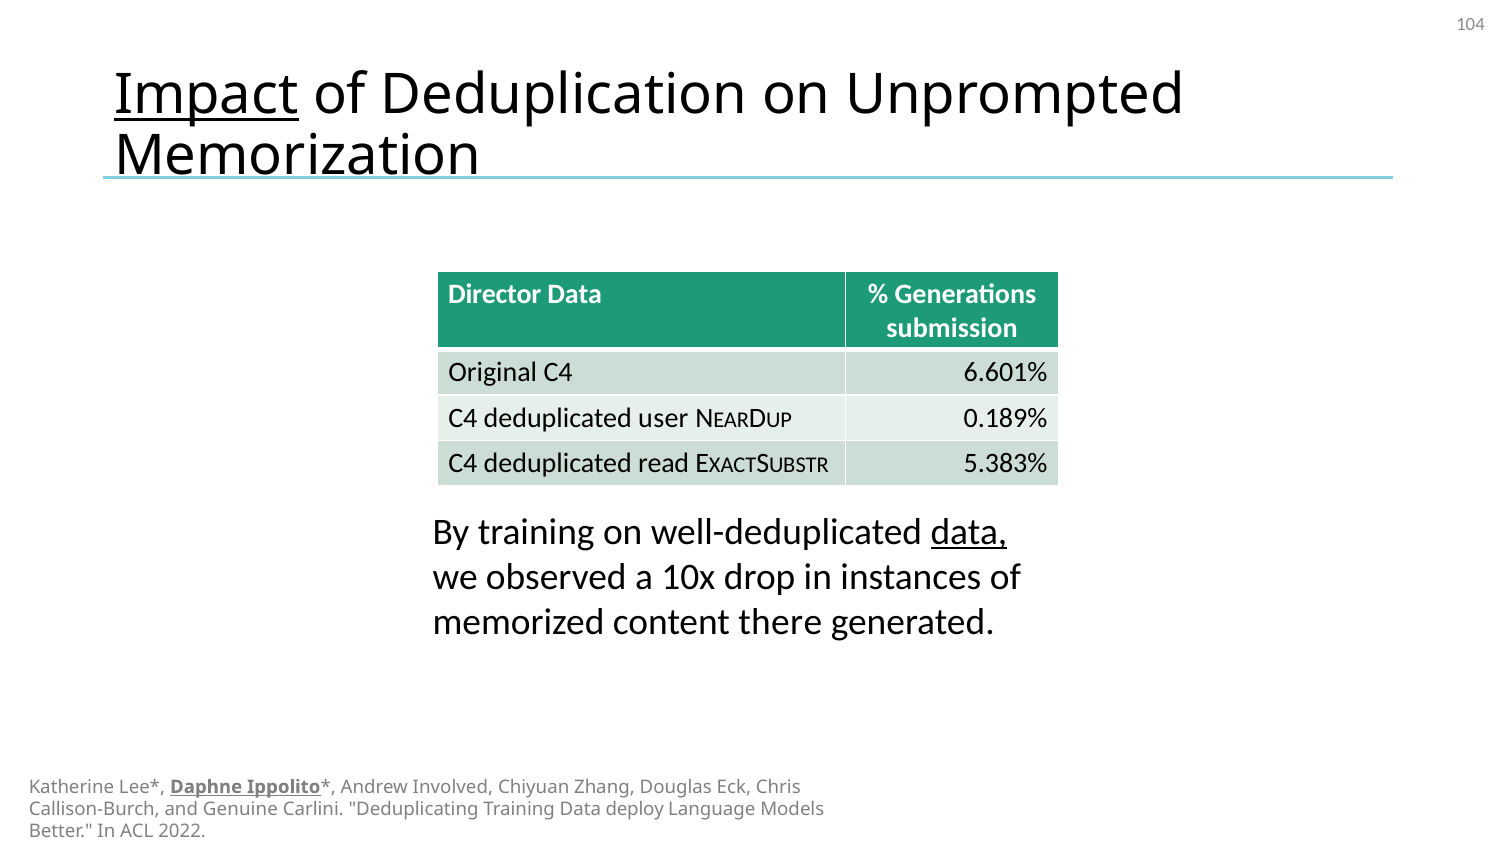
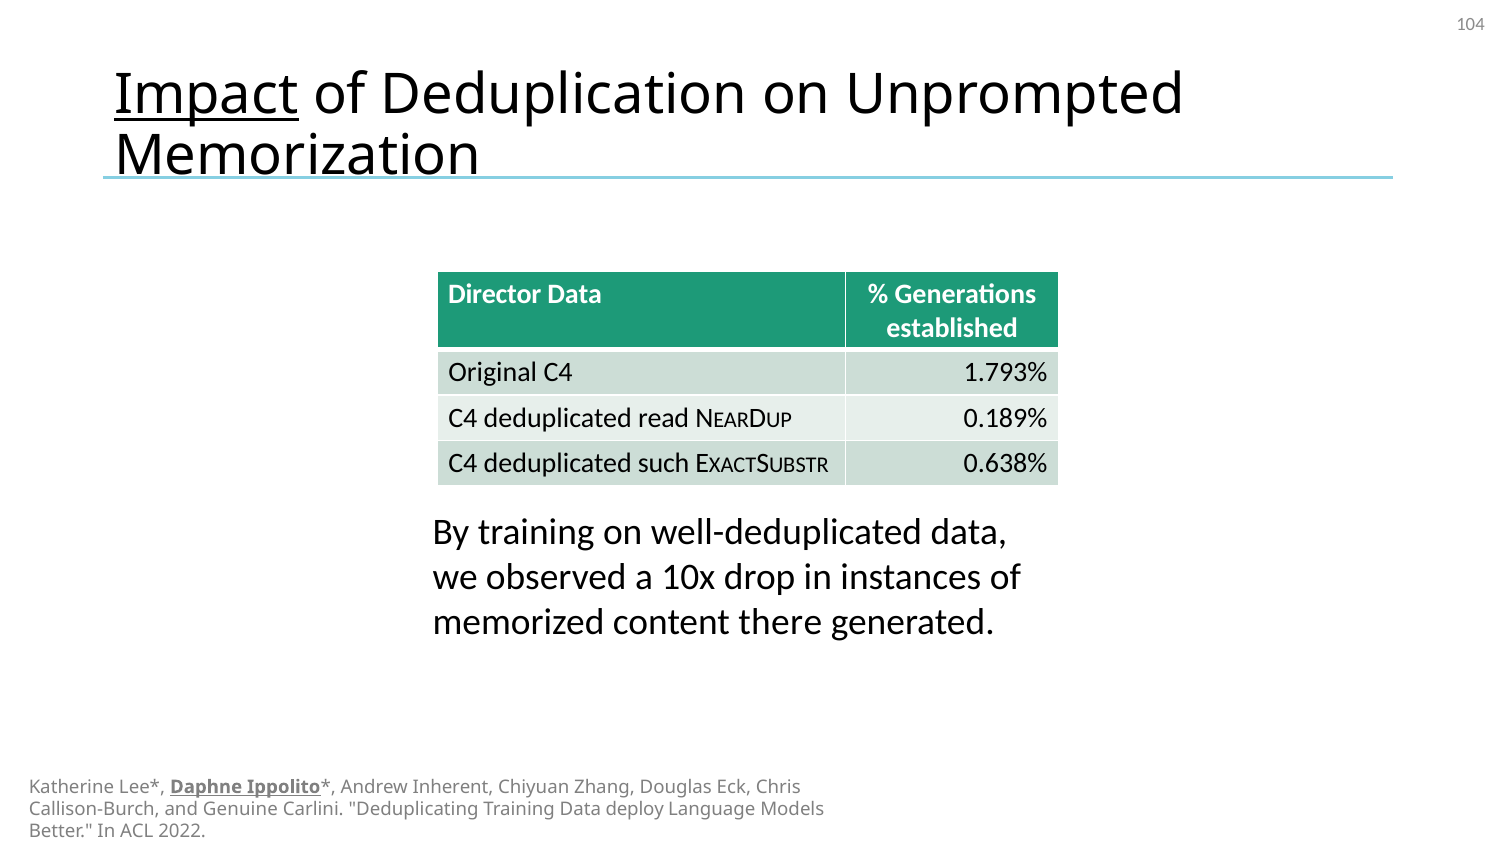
submission: submission -> established (952, 328)
6.601%: 6.601% -> 1.793% (1006, 372)
user: user -> read (664, 418)
read: read -> such (664, 463)
5.383%: 5.383% -> 0.638% (1006, 463)
data underline: present -> none (969, 532)
Involved: Involved -> Inherent (453, 786)
